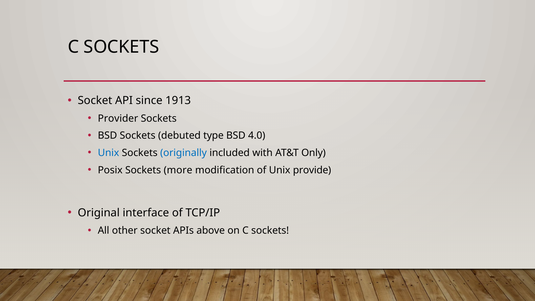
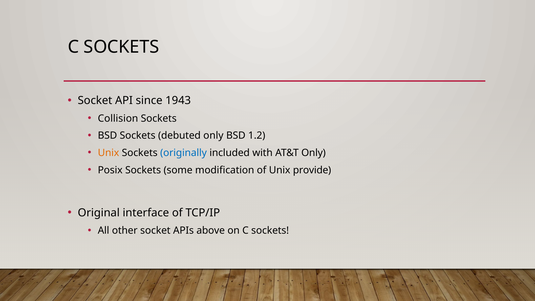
1913: 1913 -> 1943 (178, 101)
Provider: Provider -> Collision (118, 118)
debuted type: type -> only (213, 136)
4.0: 4.0 -> 1.2 (257, 136)
Unix colour: blue -> orange (109, 153)
more: more -> some (178, 170)
